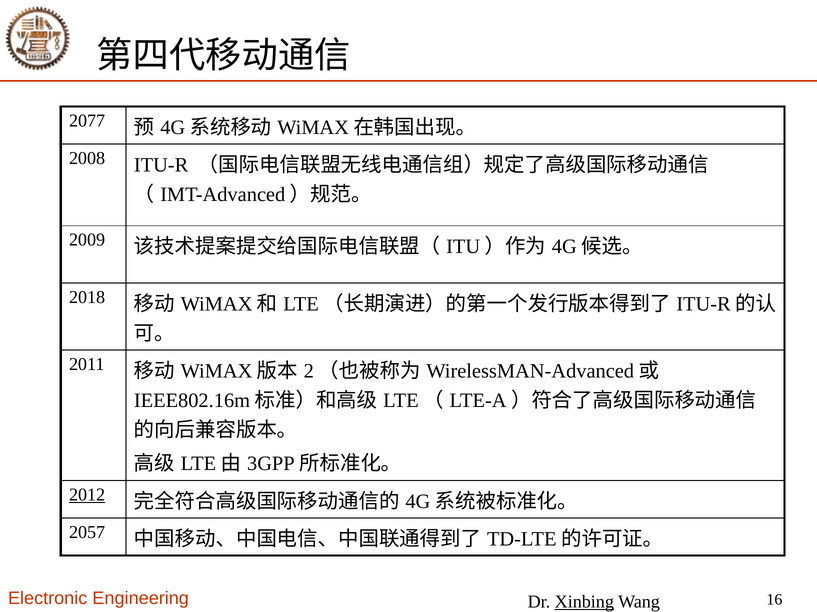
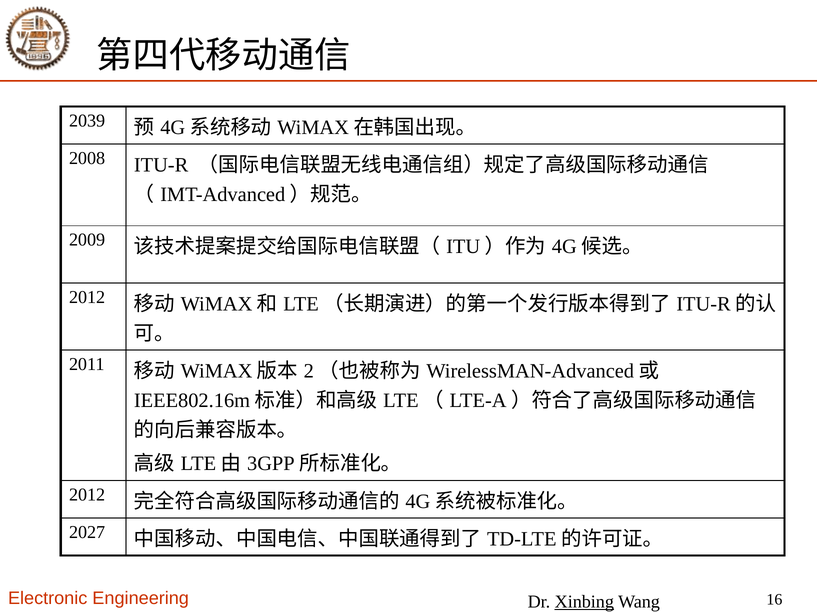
2077: 2077 -> 2039 (87, 121)
2018: 2018 -> 2012 (87, 297)
2012 underline: present -> none (87, 495)
2057: 2057 -> 2027 (87, 533)
